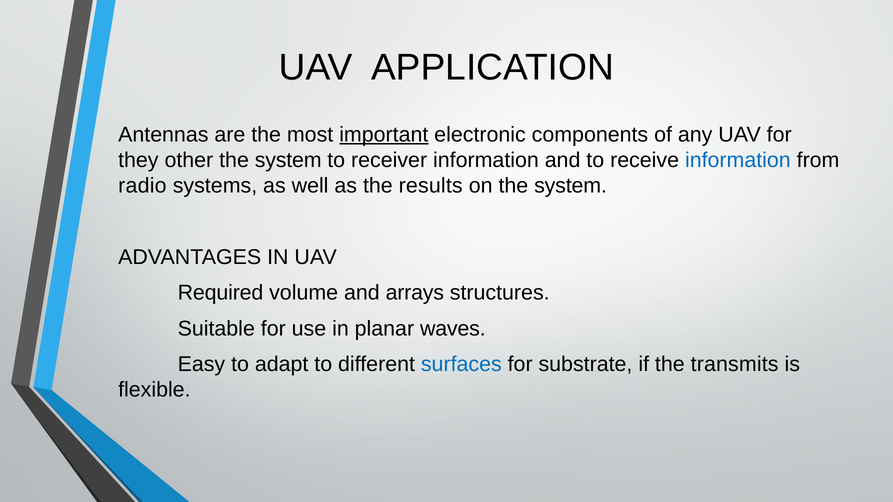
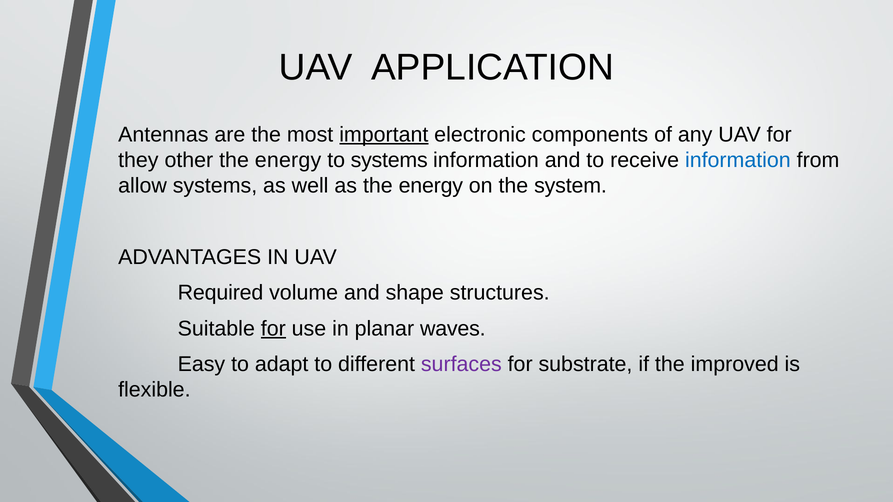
system: system -> energy (288, 160)
to receiver: receiver -> systems (389, 160)
radio: radio -> allow (143, 186)
as the results: results -> energy (431, 186)
arrays: arrays -> shape (415, 293)
for underline: none -> present (273, 329)
surfaces colour: blue -> purple (461, 364)
transmits: transmits -> improved (735, 364)
